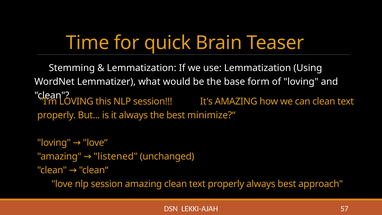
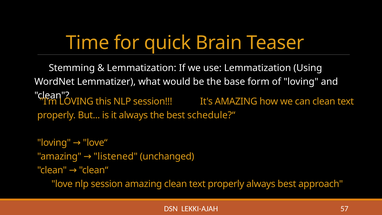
minimize?“: minimize?“ -> schedule?“ (211, 115)
